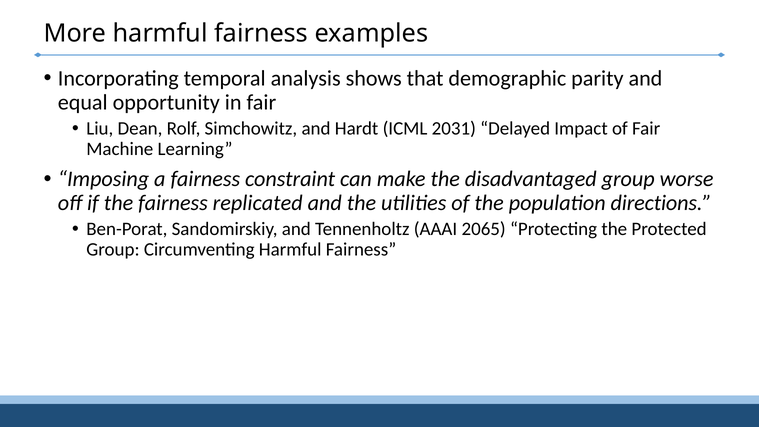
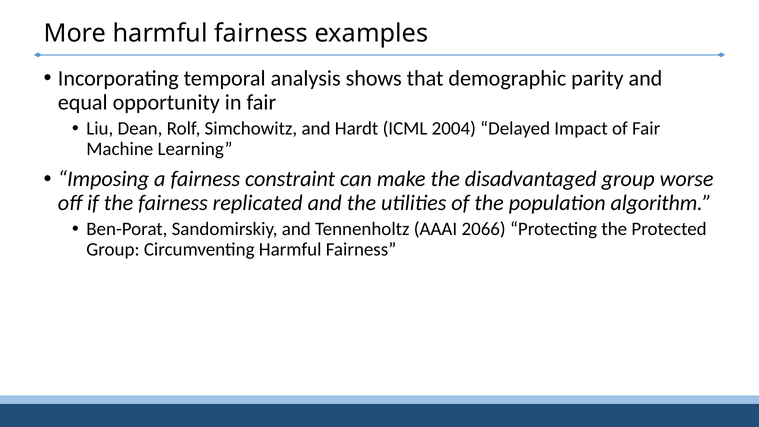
2031: 2031 -> 2004 (454, 129)
directions: directions -> algorithm (661, 203)
2065: 2065 -> 2066 (484, 229)
